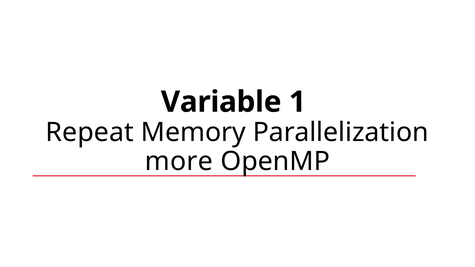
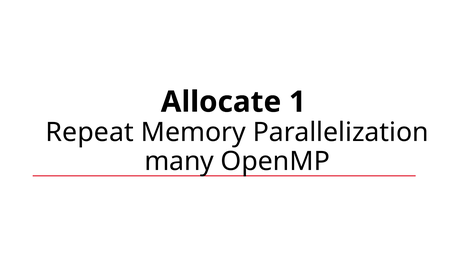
Variable: Variable -> Allocate (221, 102)
more: more -> many (179, 161)
